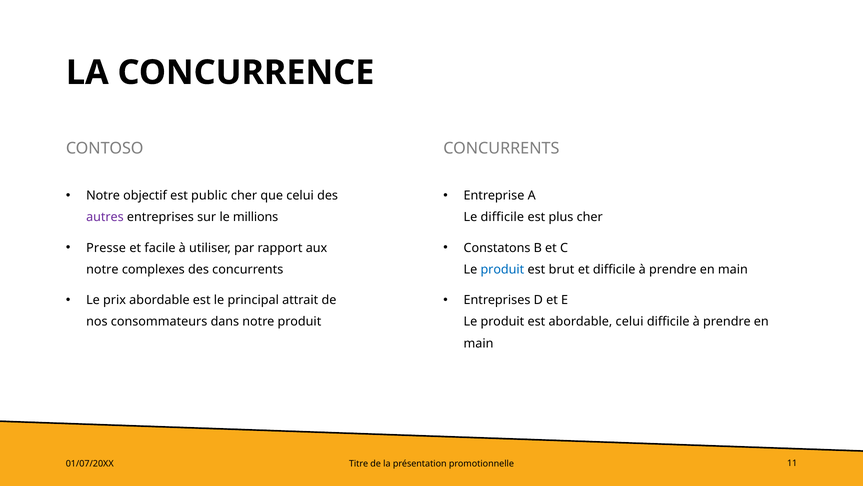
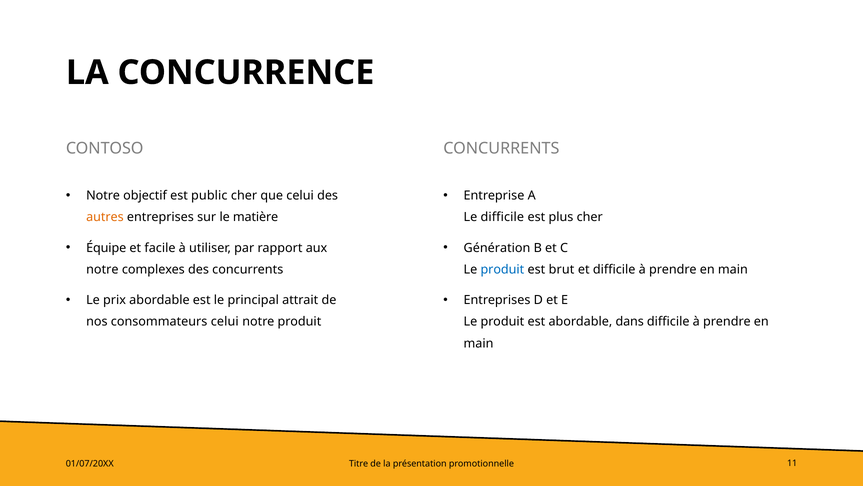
autres colour: purple -> orange (105, 217)
millions: millions -> matière (256, 217)
Presse: Presse -> Équipe (106, 248)
Constatons: Constatons -> Génération (497, 248)
consommateurs dans: dans -> celui (225, 321)
abordable celui: celui -> dans (630, 321)
